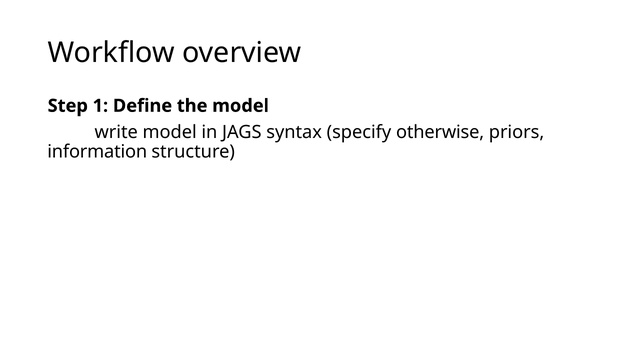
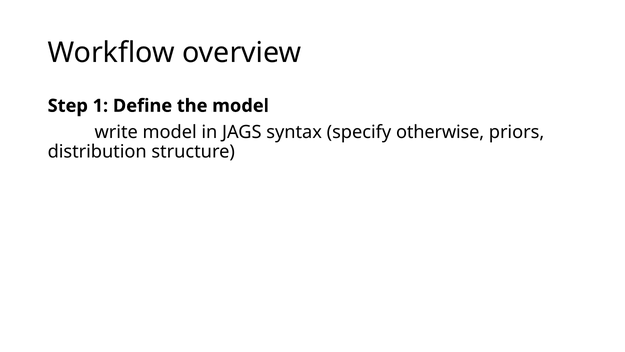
information: information -> distribution (97, 152)
